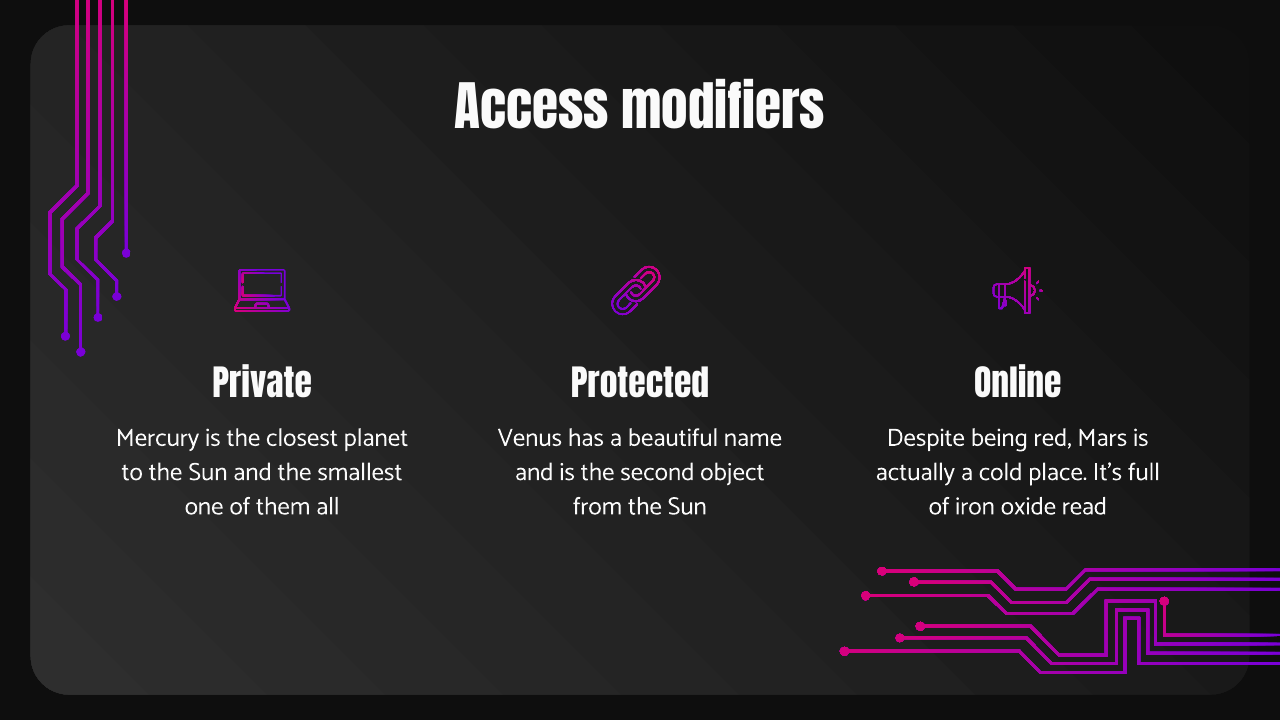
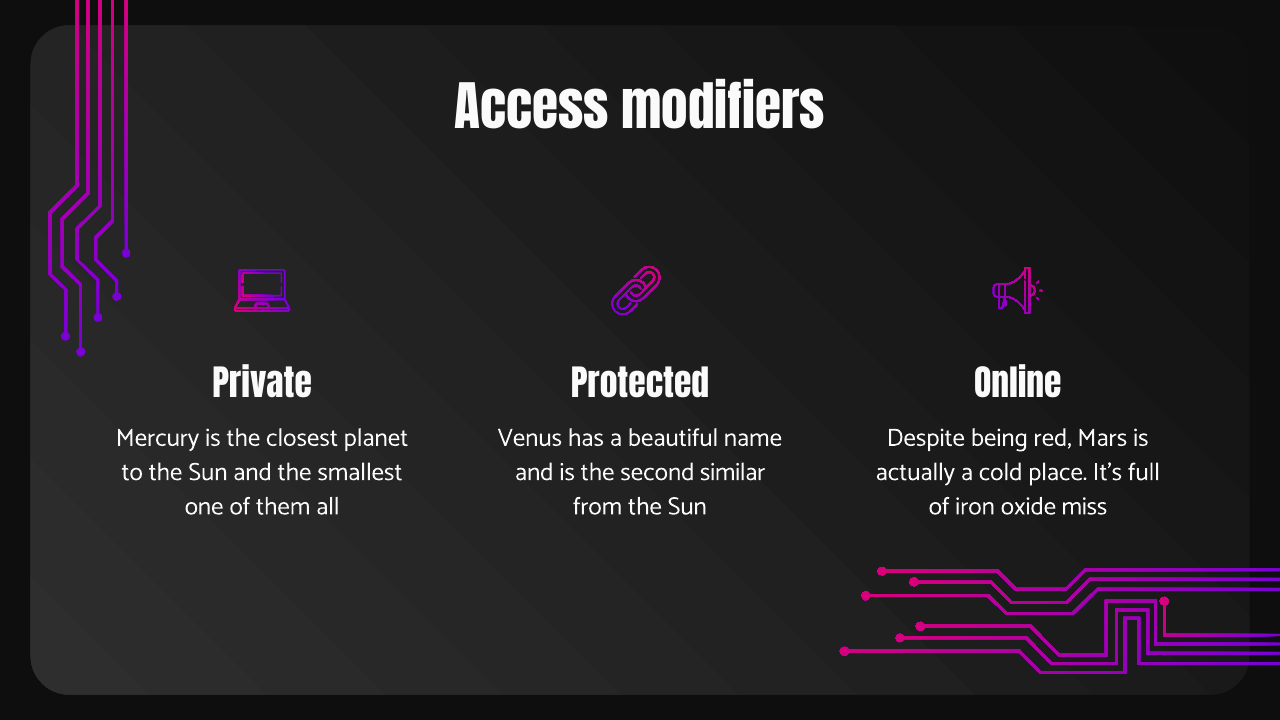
object: object -> similar (733, 472)
read: read -> miss (1084, 506)
